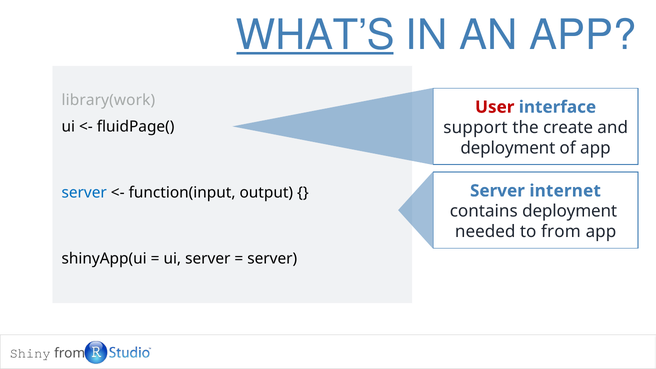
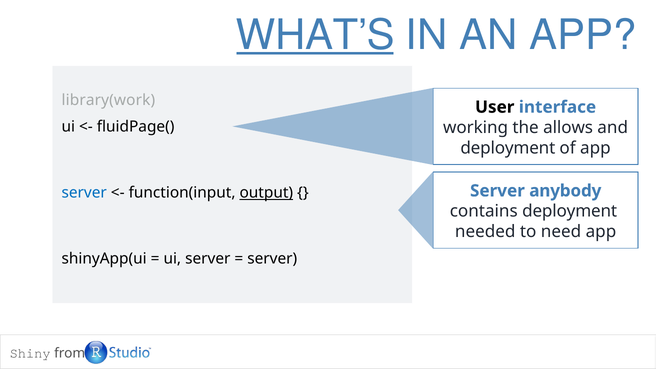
User colour: red -> black (495, 107)
support: support -> working (476, 128)
create: create -> allows (568, 128)
internet: internet -> anybody (565, 191)
output underline: none -> present (266, 193)
to from: from -> need (561, 232)
